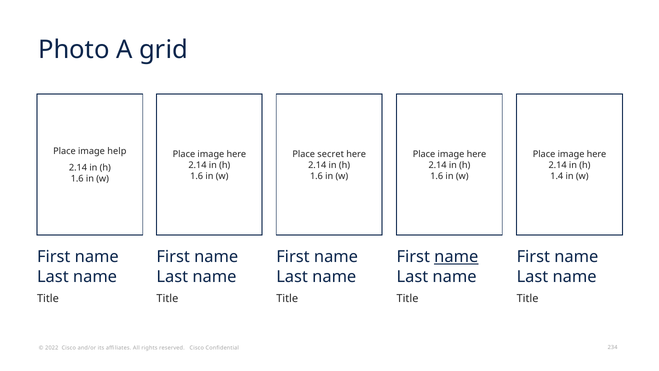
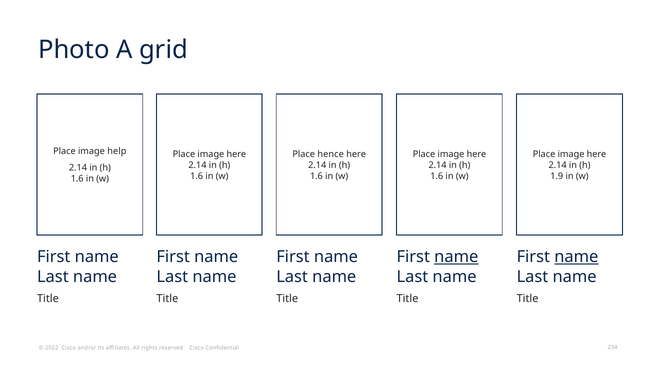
secret: secret -> hence (331, 154)
1.4: 1.4 -> 1.9 (557, 176)
name underline: none -> present (576, 257)
